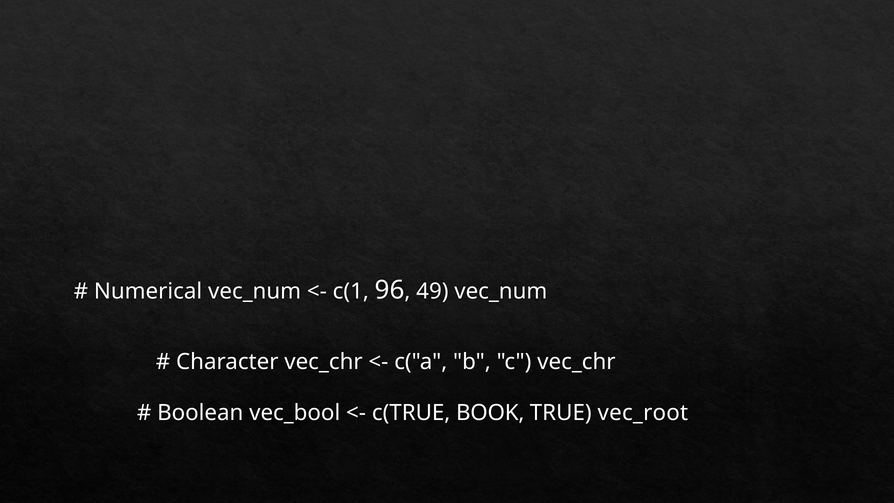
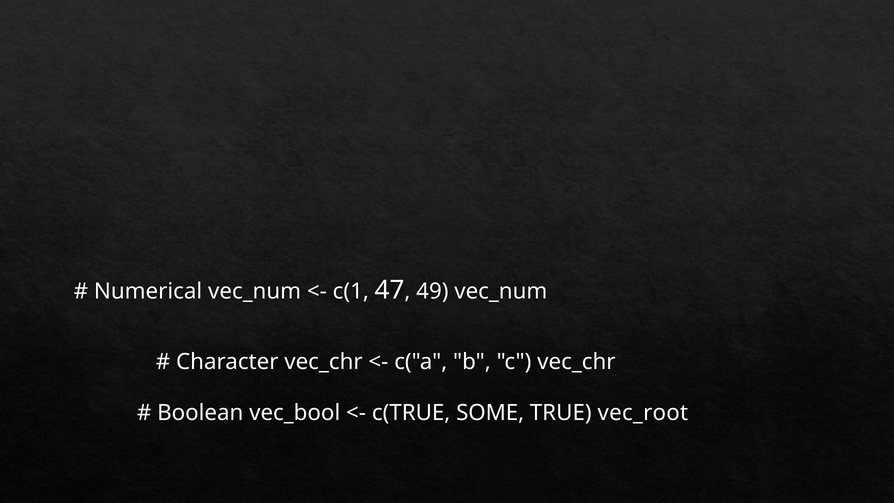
96: 96 -> 47 (390, 290)
BOOK: BOOK -> SOME (490, 413)
